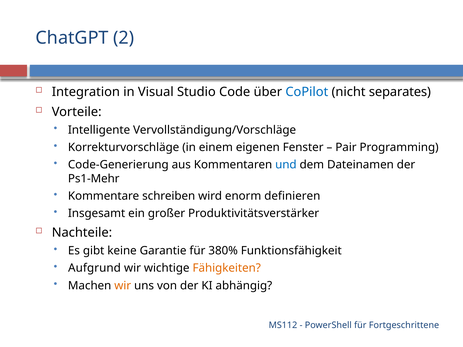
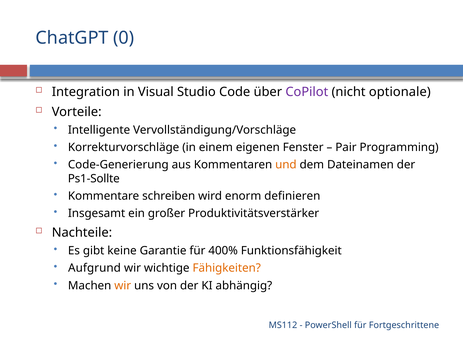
2: 2 -> 0 (124, 38)
CoPilot colour: blue -> purple (307, 92)
separates: separates -> optionale (400, 92)
und colour: blue -> orange (286, 165)
Ps1-Mehr: Ps1-Mehr -> Ps1-Sollte (94, 179)
380%: 380% -> 400% (223, 251)
